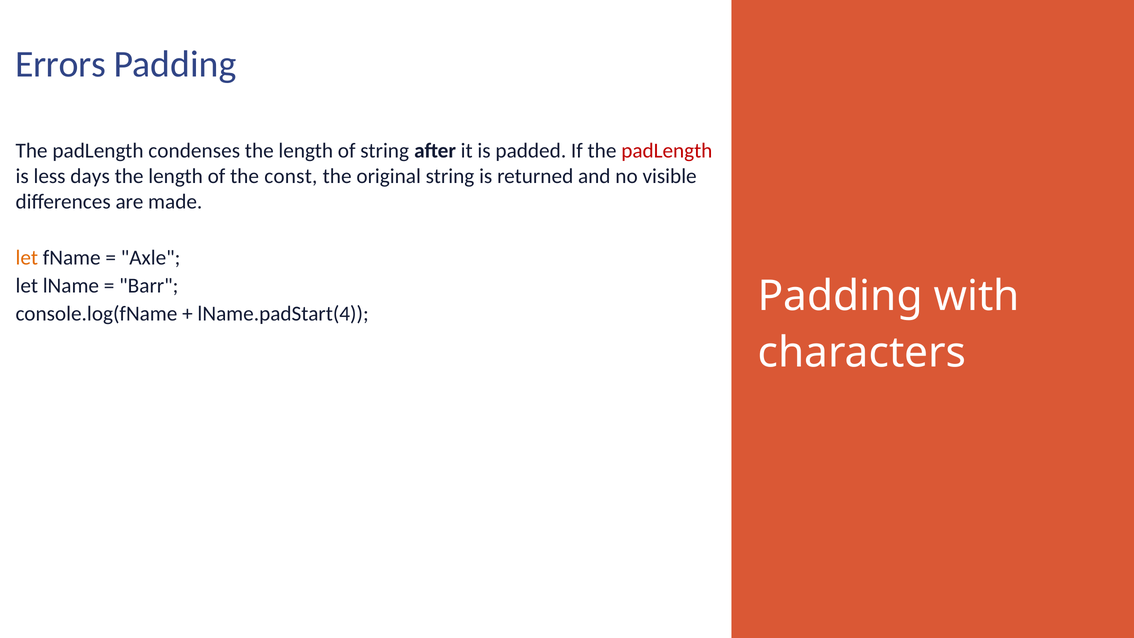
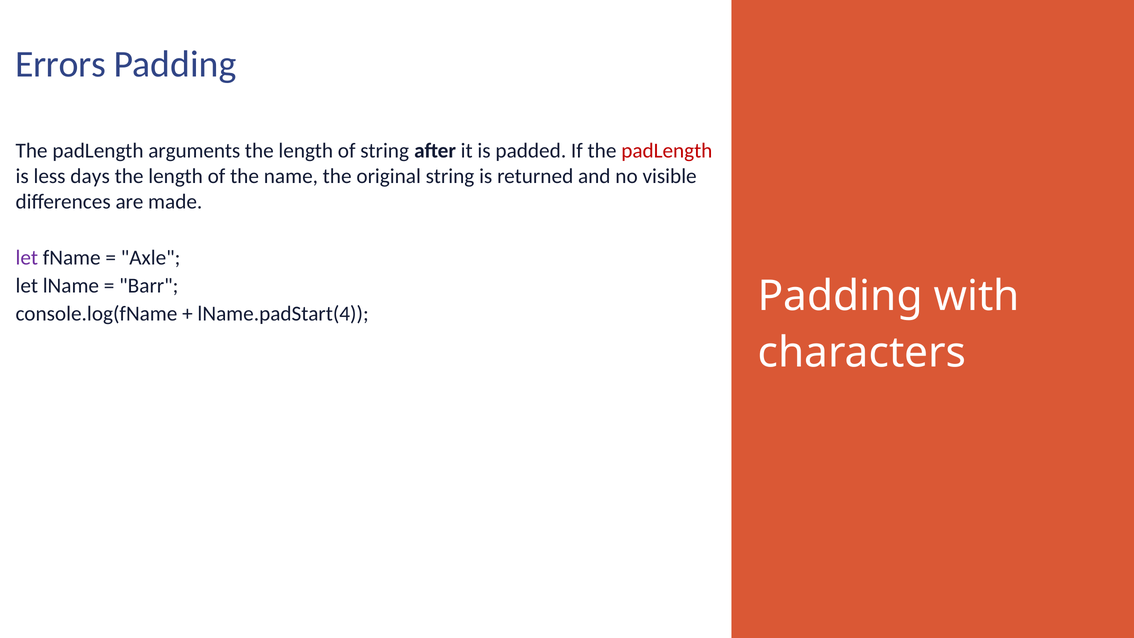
condenses: condenses -> arguments (194, 151)
const: const -> name (291, 176)
let colour: orange -> purple (27, 258)
